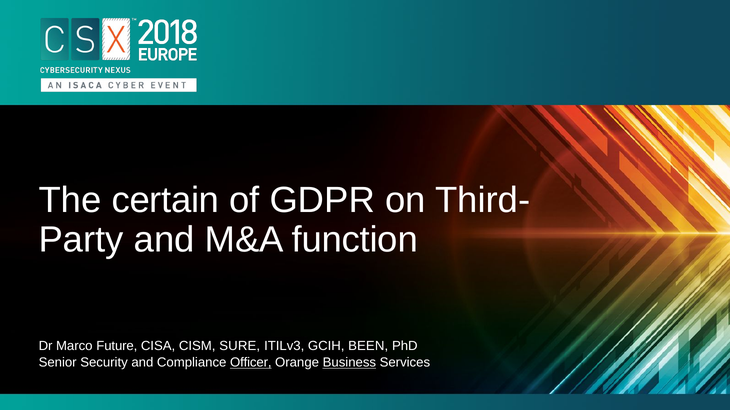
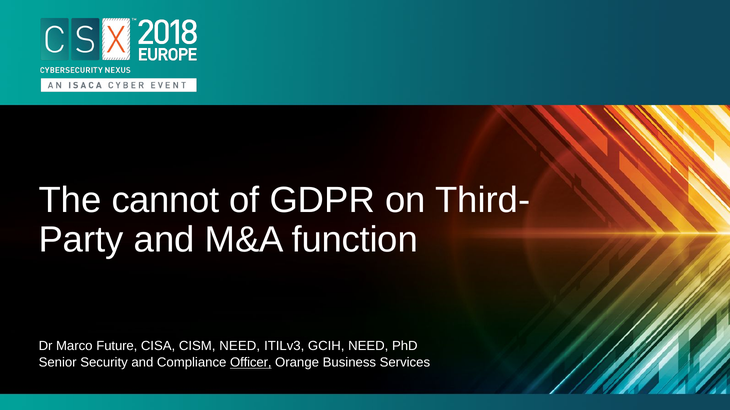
certain: certain -> cannot (165, 201)
CISM SURE: SURE -> NEED (240, 346)
GCIH BEEN: BEEN -> NEED (368, 346)
Business underline: present -> none (349, 363)
